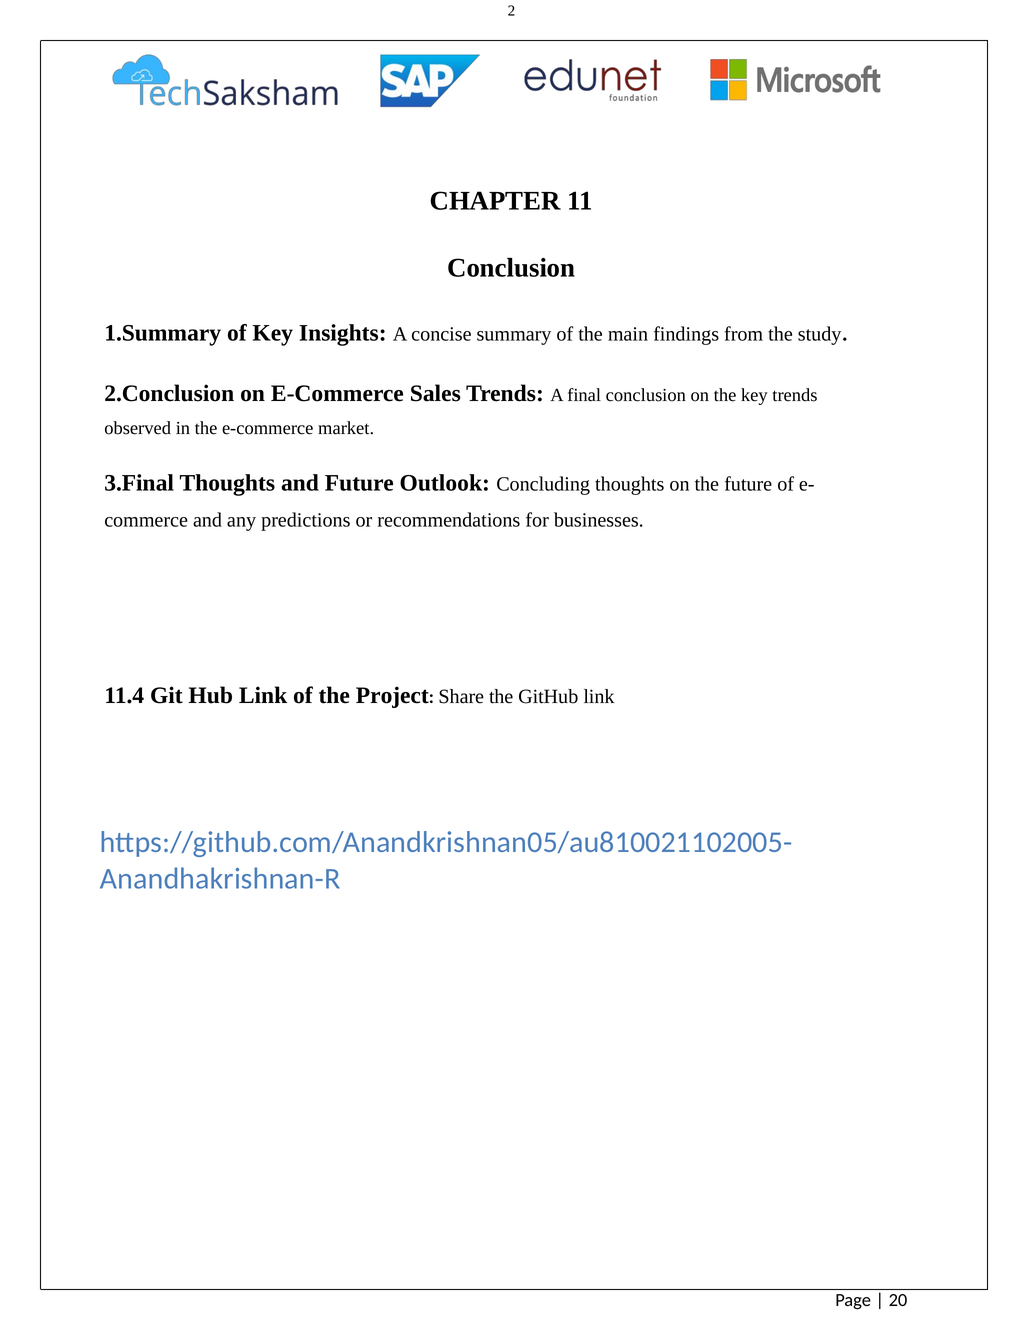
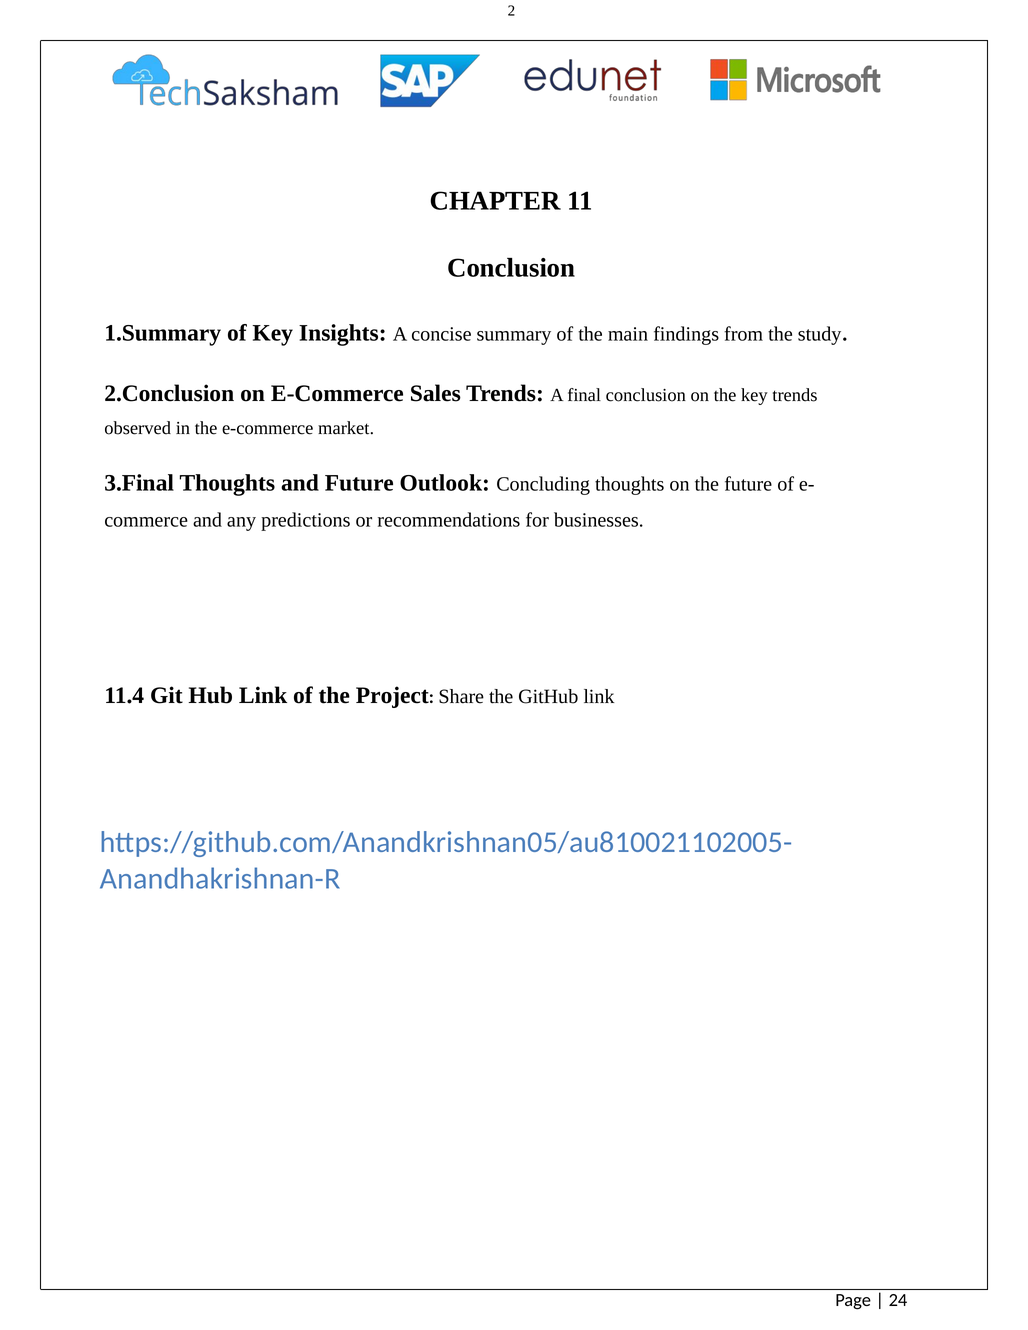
20: 20 -> 24 (898, 1301)
